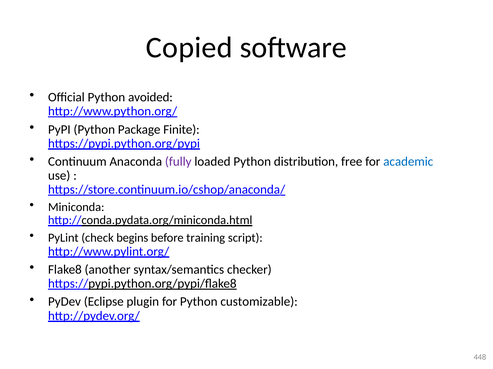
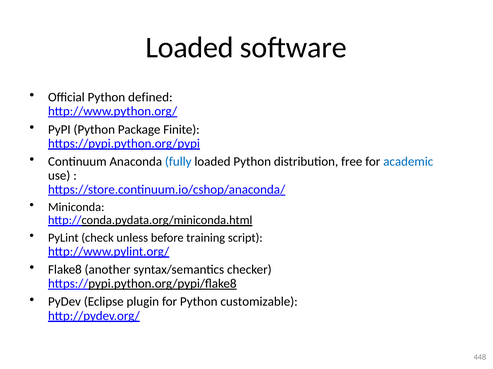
Copied: Copied -> Loaded (190, 48)
avoided: avoided -> defined (150, 97)
fully colour: purple -> blue (178, 162)
begins: begins -> unless (132, 238)
